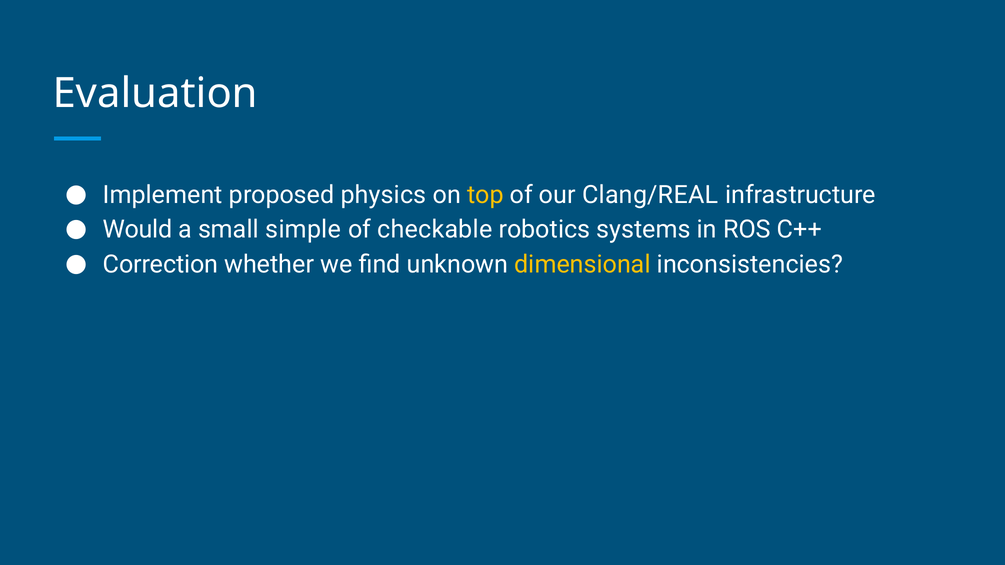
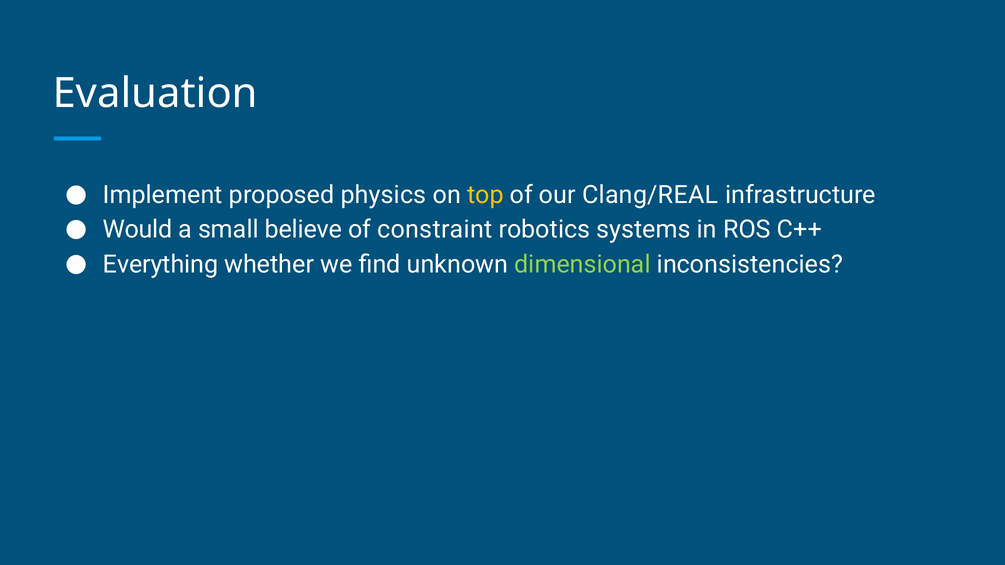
simple: simple -> believe (303, 230)
checkable: checkable -> constraint (435, 230)
Correction: Correction -> Everything (161, 264)
dimensional colour: yellow -> light green (582, 264)
